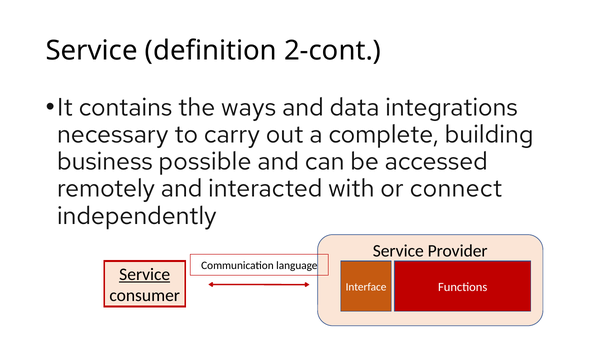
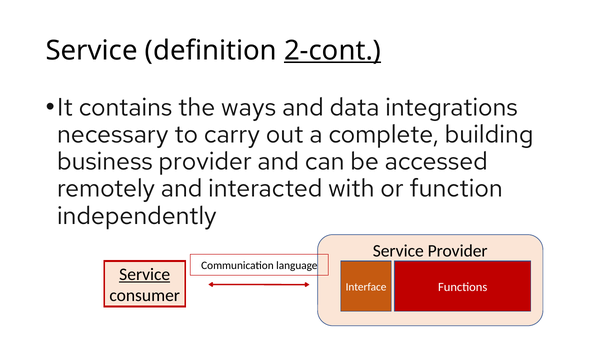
2-cont underline: none -> present (333, 50)
business possible: possible -> provider (205, 162)
connect: connect -> function (456, 189)
